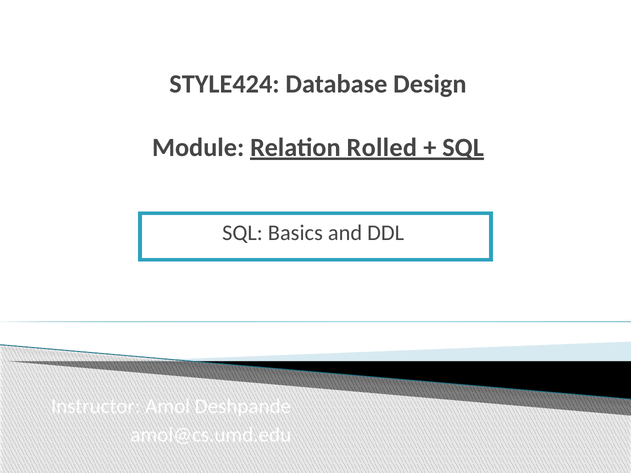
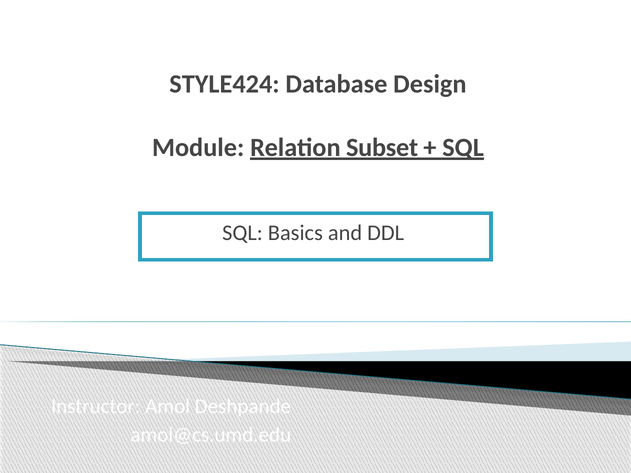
Rolled: Rolled -> Subset (382, 147)
